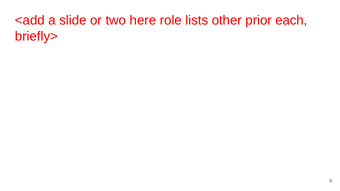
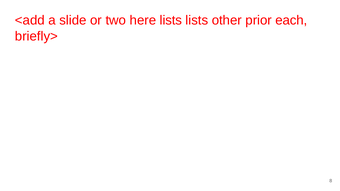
here role: role -> lists (171, 20)
